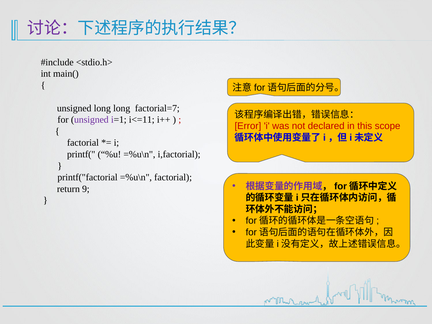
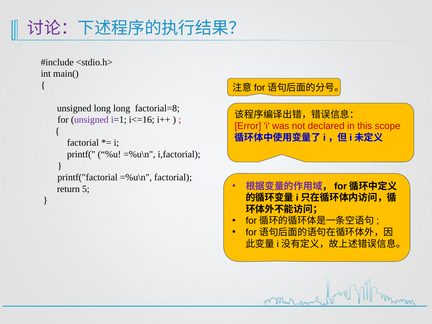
factorial=7: factorial=7 -> factorial=8 (157, 108)
i<=11: i<=11 -> i<=16 (142, 120)
9: 9 -> 5 (86, 189)
